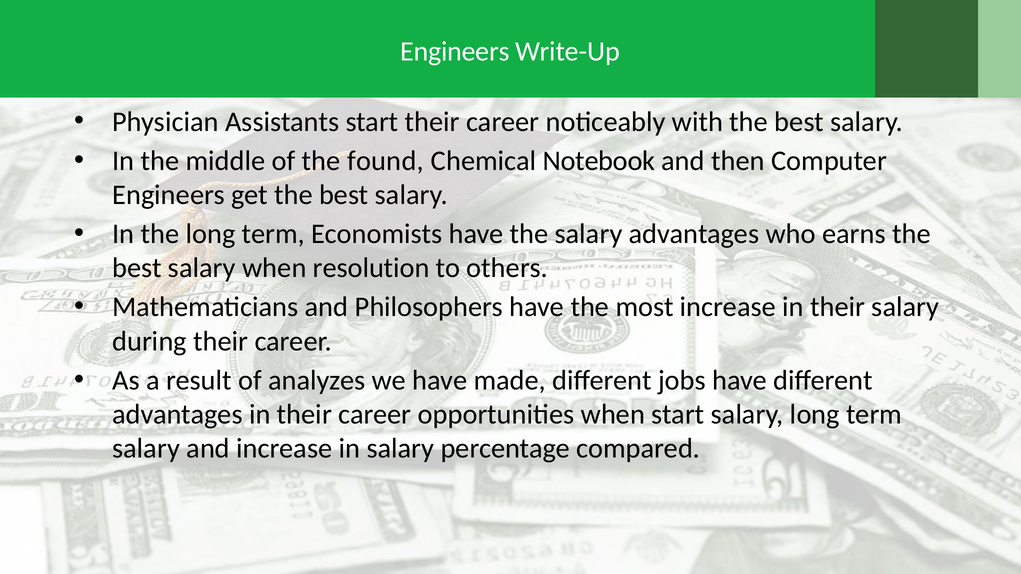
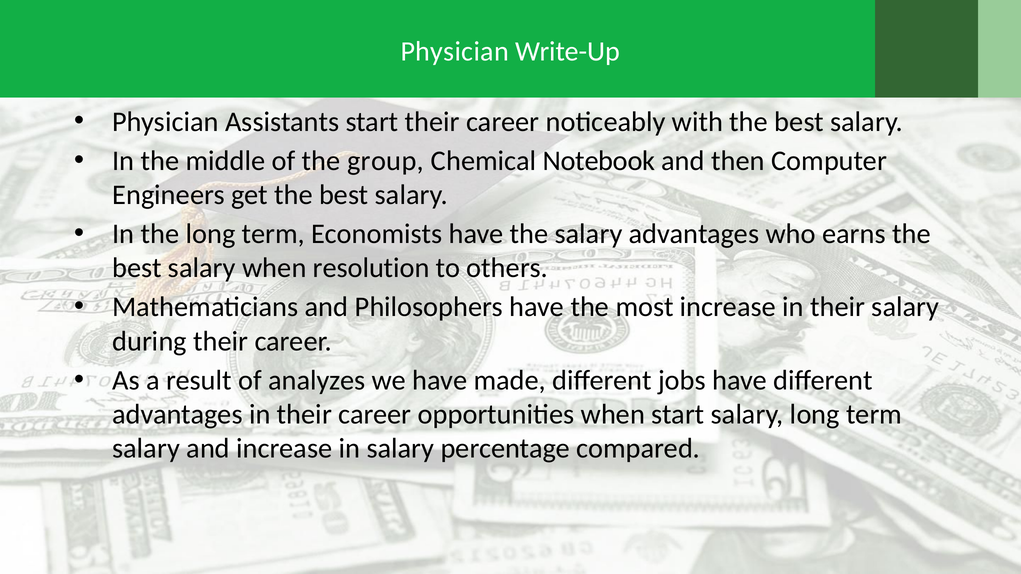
Engineers: Engineers -> Physician (455, 52)
found: found -> group (386, 161)
